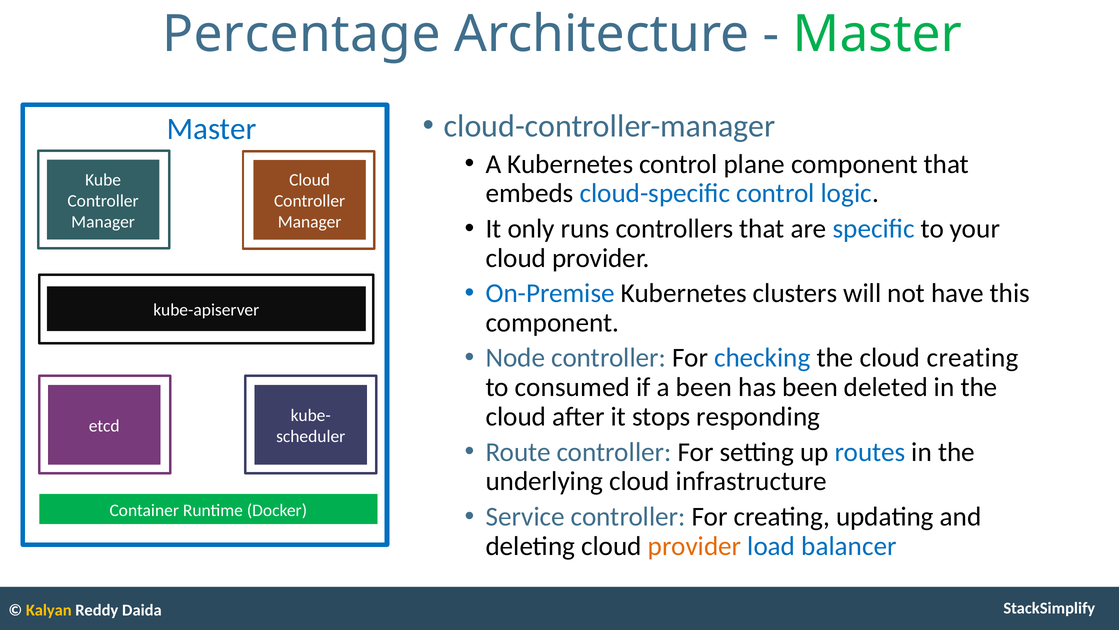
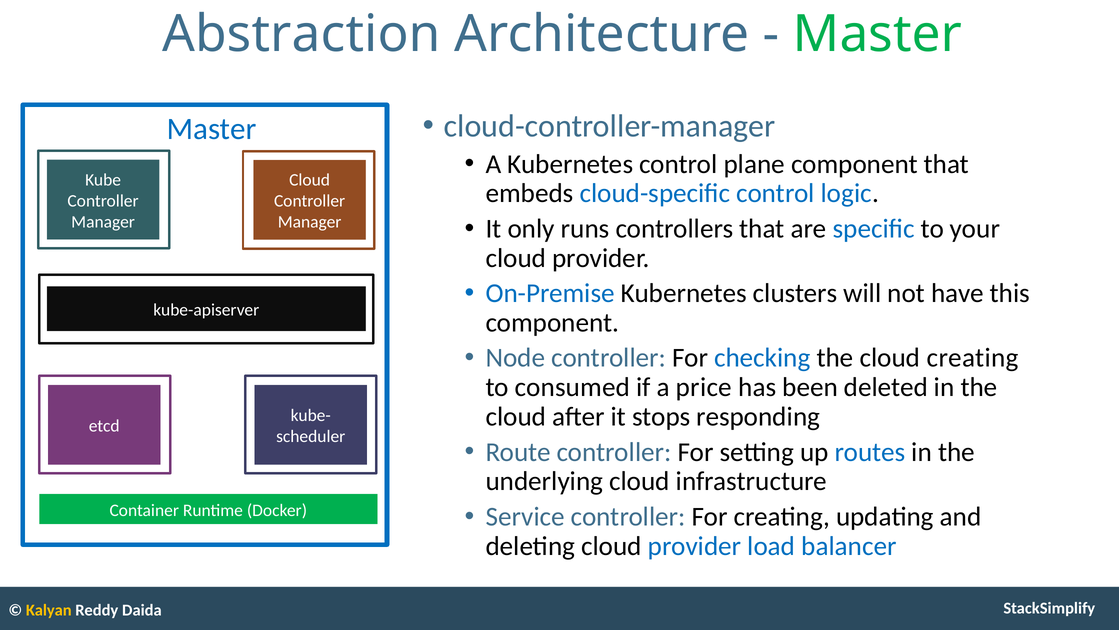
Percentage: Percentage -> Abstraction (301, 34)
a been: been -> price (704, 387)
provider colour: orange -> blue (695, 546)
